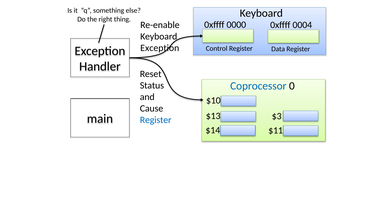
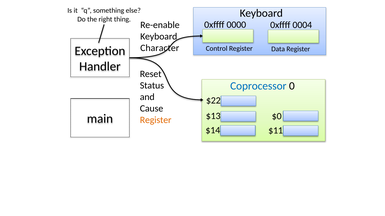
Exception: Exception -> Character (160, 48)
$10: $10 -> $22 (213, 101)
$3: $3 -> $0 (277, 117)
Register colour: blue -> orange (156, 120)
